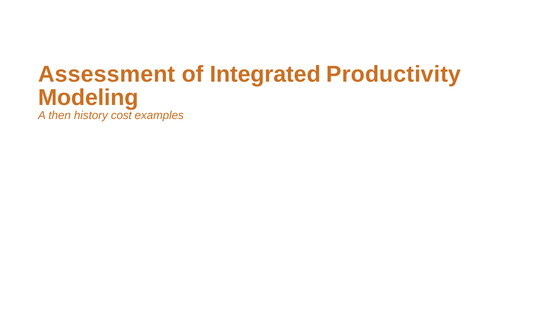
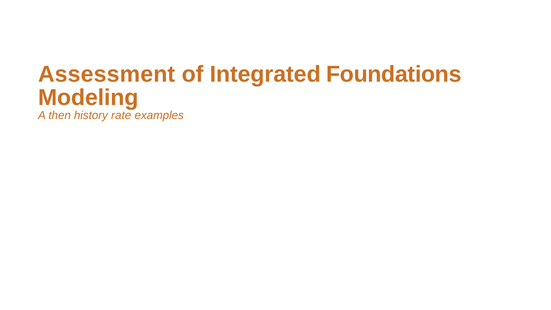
Productivity: Productivity -> Foundations (394, 74)
cost: cost -> rate (121, 115)
